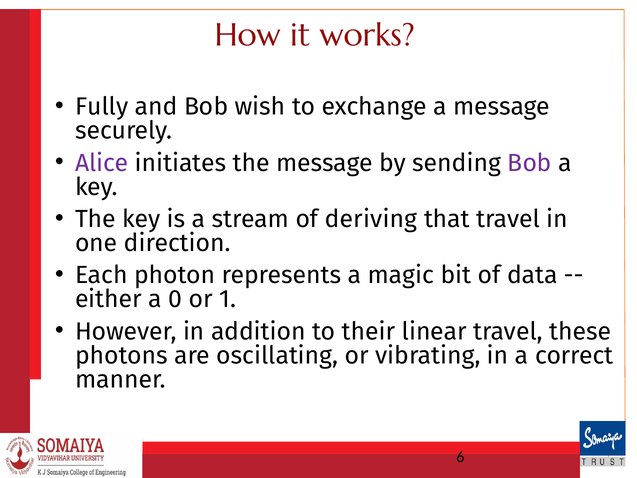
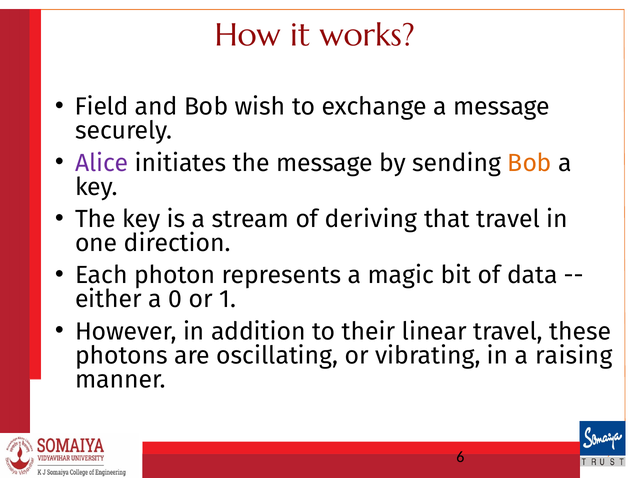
Fully: Fully -> Field (102, 107)
Bob colour: purple -> orange (530, 163)
correct: correct -> raising (574, 355)
